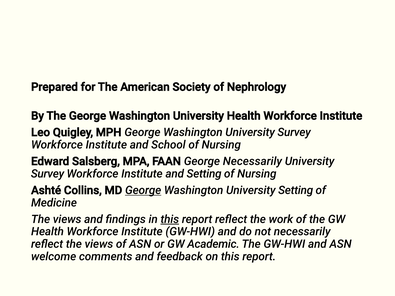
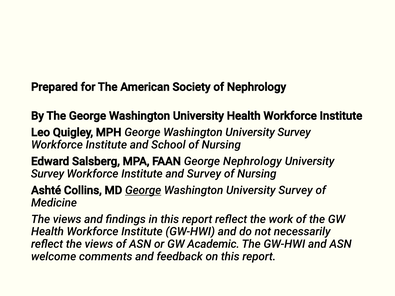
George Necessarily: Necessarily -> Nephrology (252, 161)
and Setting: Setting -> Survey (204, 174)
Setting: Setting -> Survey (296, 190)
this underline: present -> none (170, 219)
